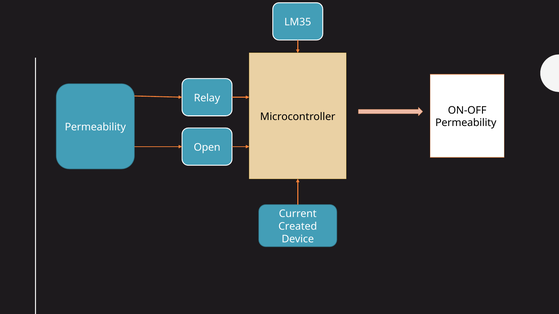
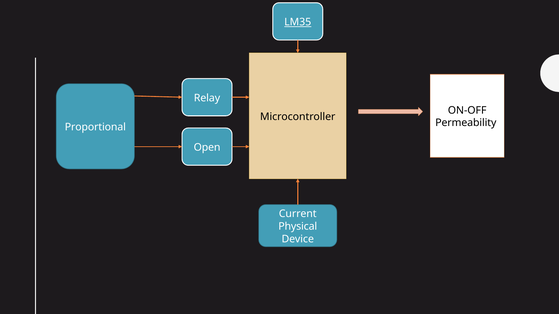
LM35 underline: none -> present (298, 22)
Permeability: Permeability -> Proportional (95, 127)
Created: Created -> Physical (298, 227)
